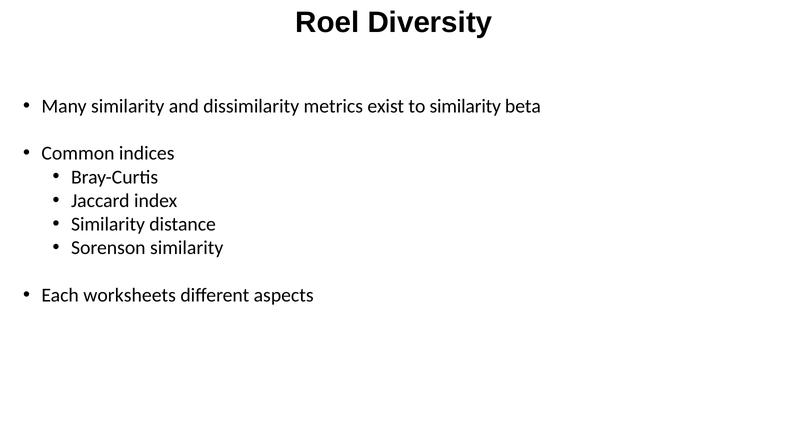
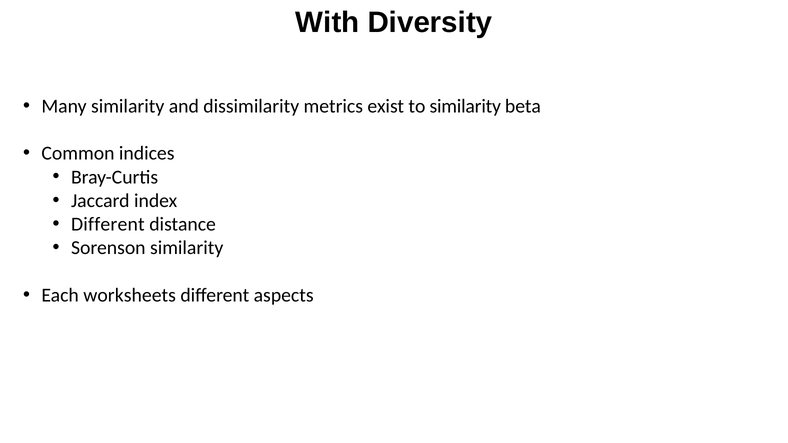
Roel: Roel -> With (327, 23)
Similarity: Similarity -> Different (108, 224)
